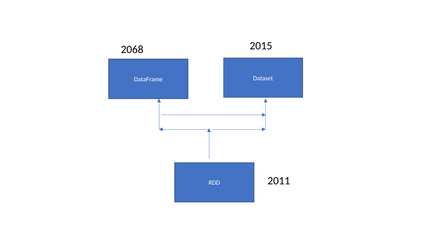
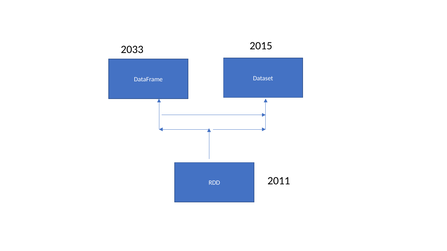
2068: 2068 -> 2033 (132, 50)
